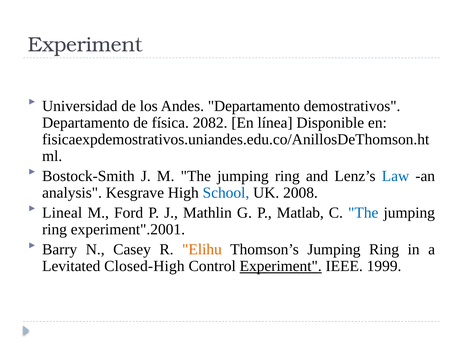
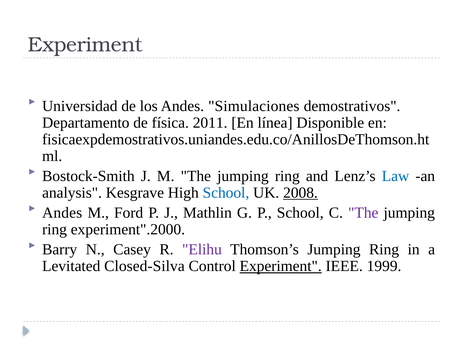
Andes Departamento: Departamento -> Simulaciones (254, 106)
2082: 2082 -> 2011 (210, 123)
2008 underline: none -> present (300, 193)
Lineal: Lineal -> Andes (62, 213)
P Matlab: Matlab -> School (300, 213)
The colour: blue -> purple (363, 213)
experiment".2001: experiment".2001 -> experiment".2000 (128, 230)
Elihu colour: orange -> purple (202, 250)
Closed-High: Closed-High -> Closed-Silva (144, 266)
